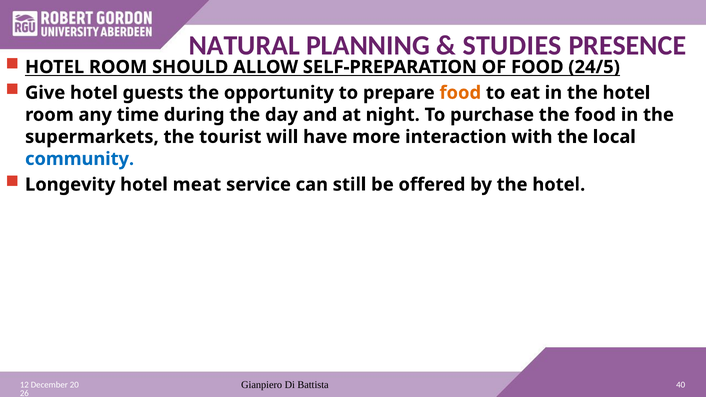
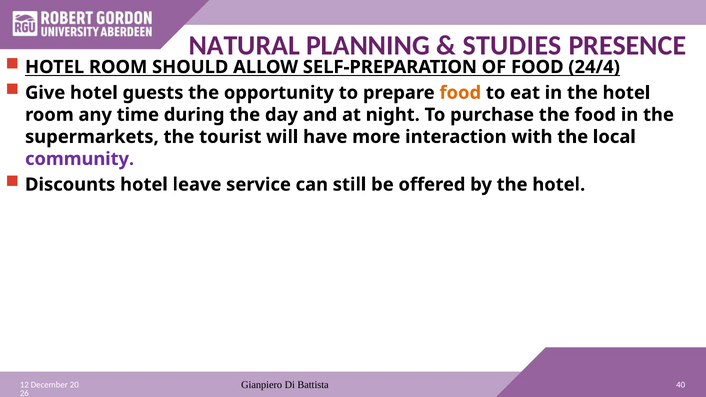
24/5: 24/5 -> 24/4 (594, 67)
community colour: blue -> purple (80, 159)
Longevity: Longevity -> Discounts (70, 185)
meat: meat -> leave (197, 185)
